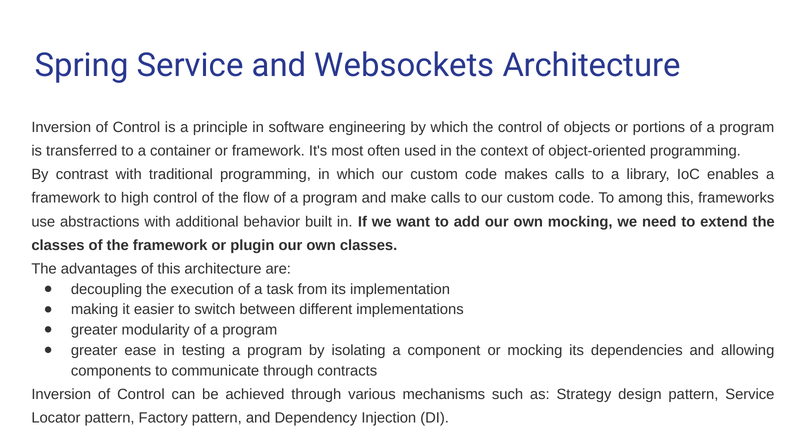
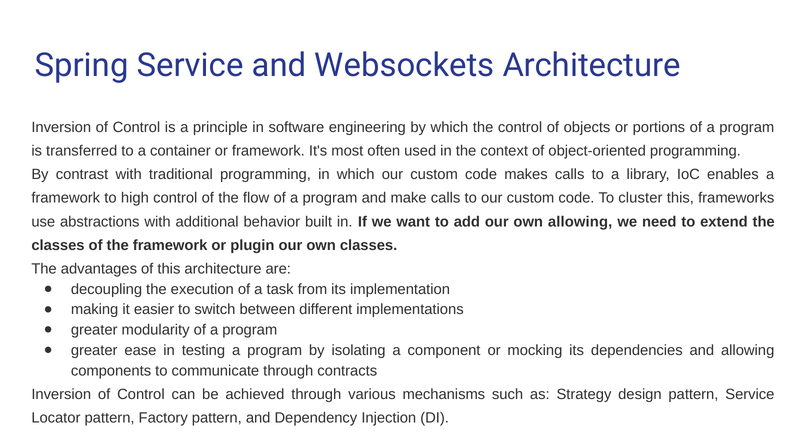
among: among -> cluster (640, 198)
own mocking: mocking -> allowing (580, 222)
